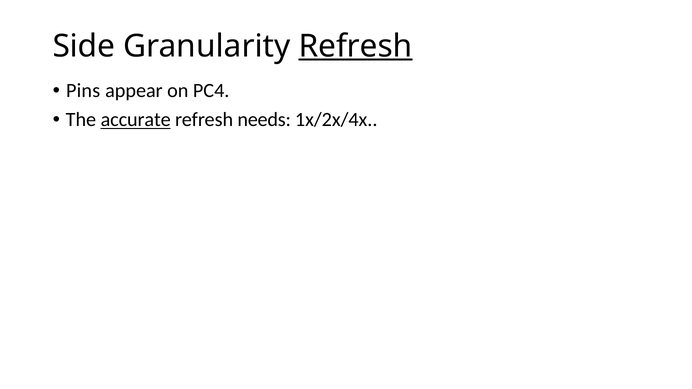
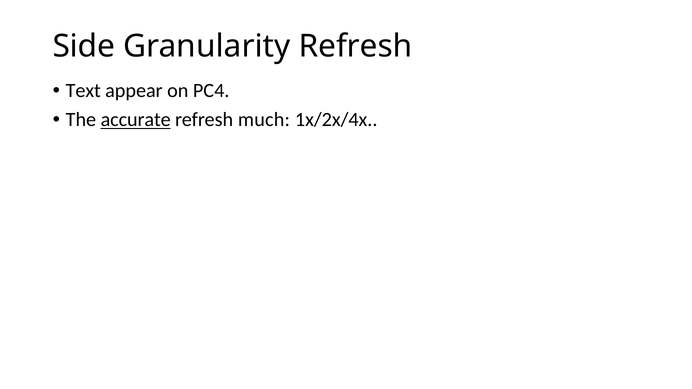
Refresh underline: present -> none (356, 46)
Pins: Pins -> Text (83, 91)
needs: needs -> much (264, 120)
